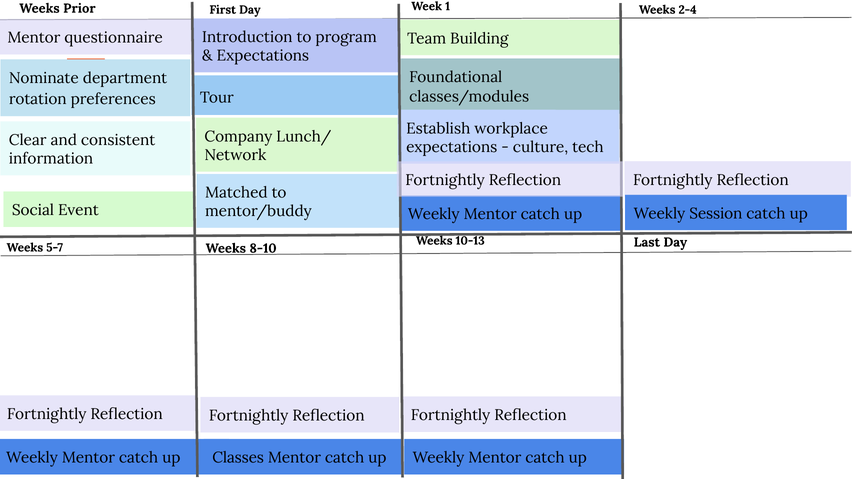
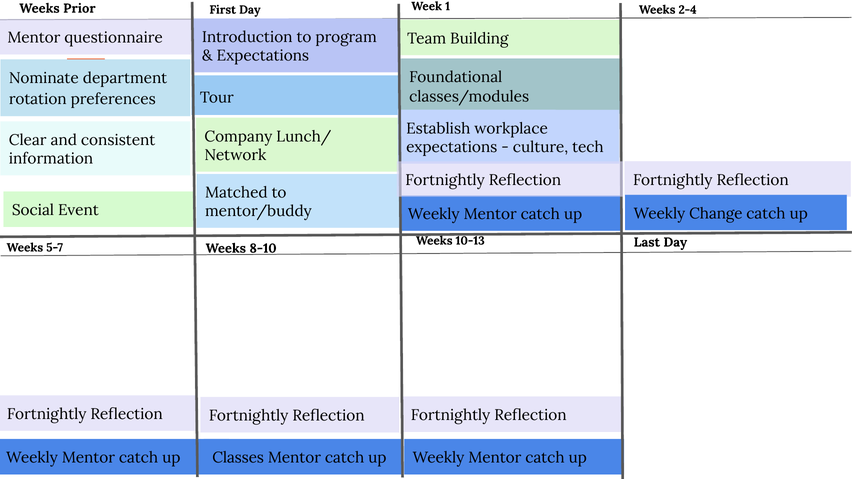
Session: Session -> Change (716, 214)
